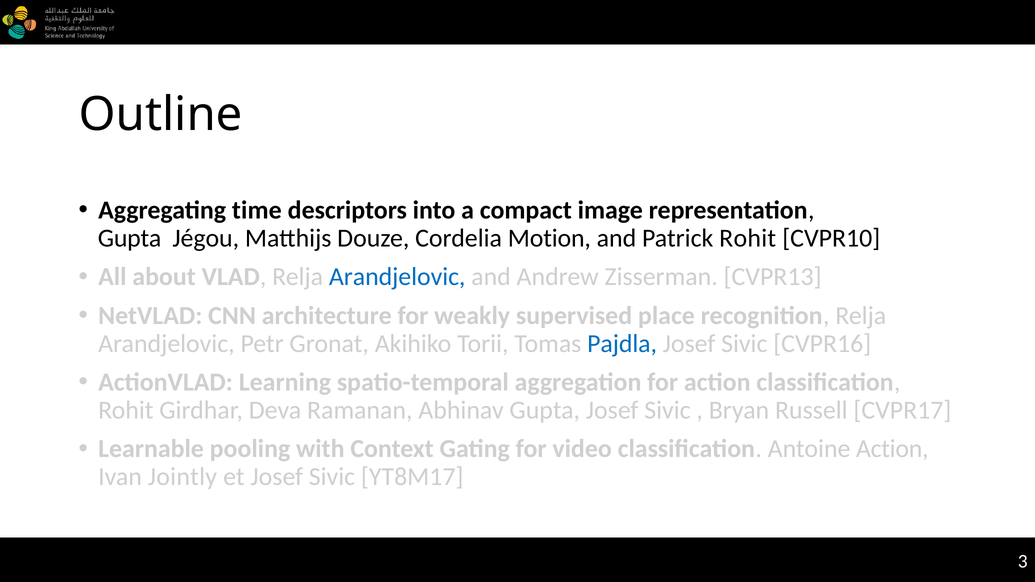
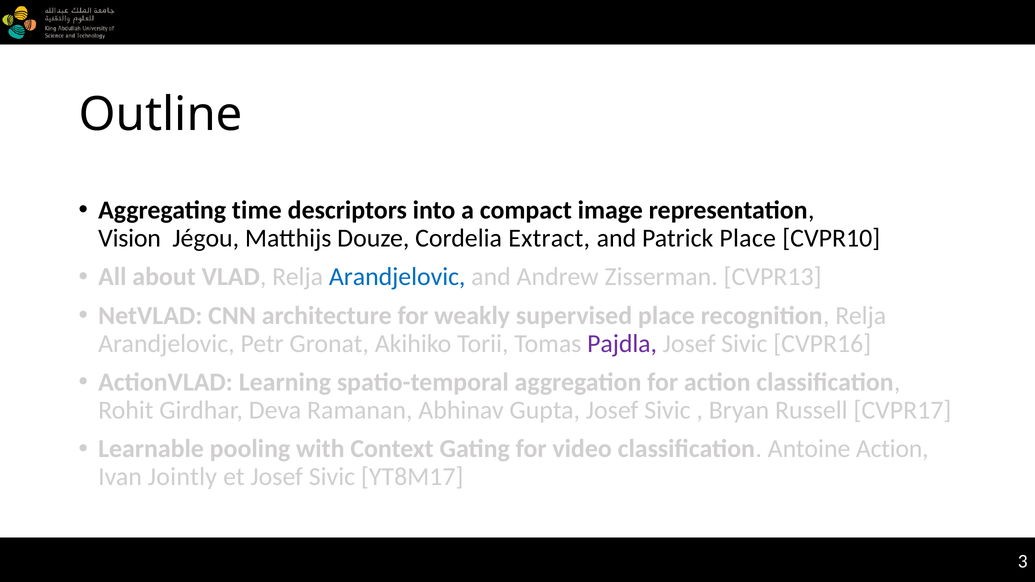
Gupta: Gupta -> Vision (130, 238)
Motion: Motion -> Extract (549, 238)
Patrick Rohit: Rohit -> Place (748, 238)
Pajdla colour: blue -> purple (622, 344)
